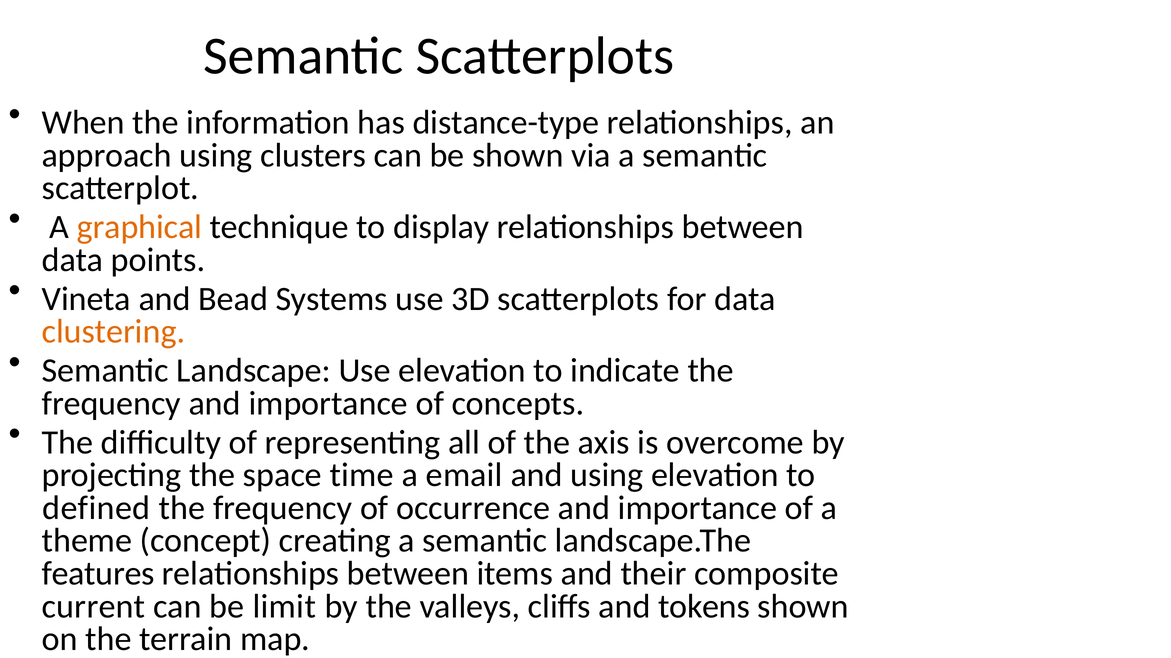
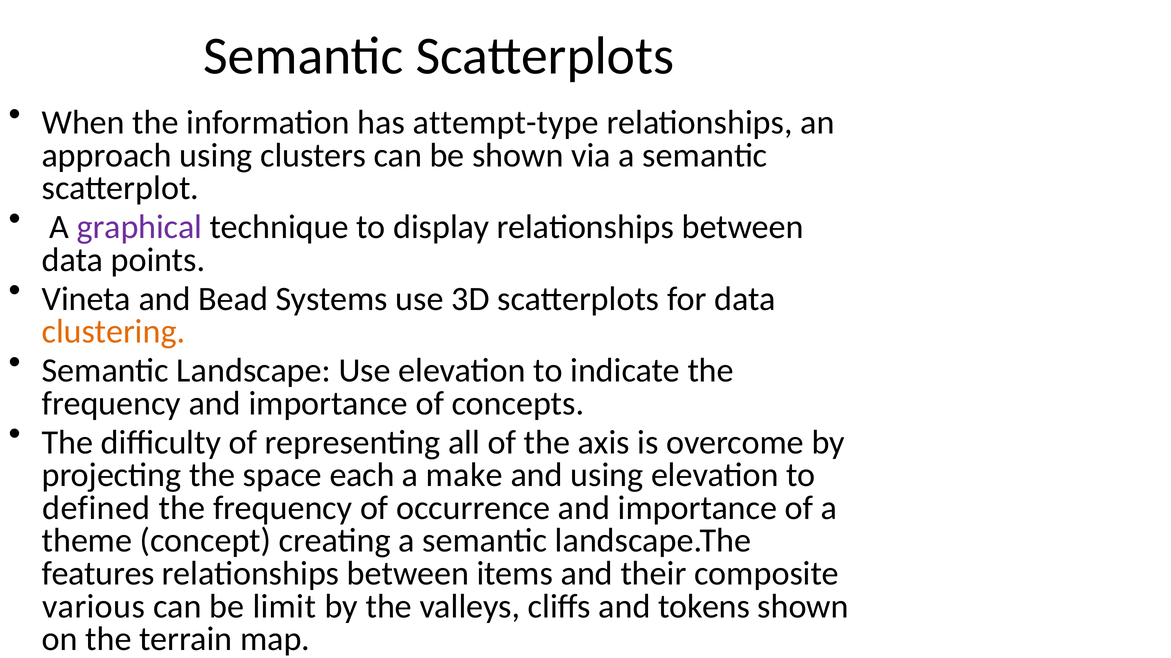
distance-type: distance-type -> attempt-type (506, 123)
graphical colour: orange -> purple (139, 227)
time: time -> each (362, 476)
email: email -> make (464, 476)
current: current -> various (93, 607)
